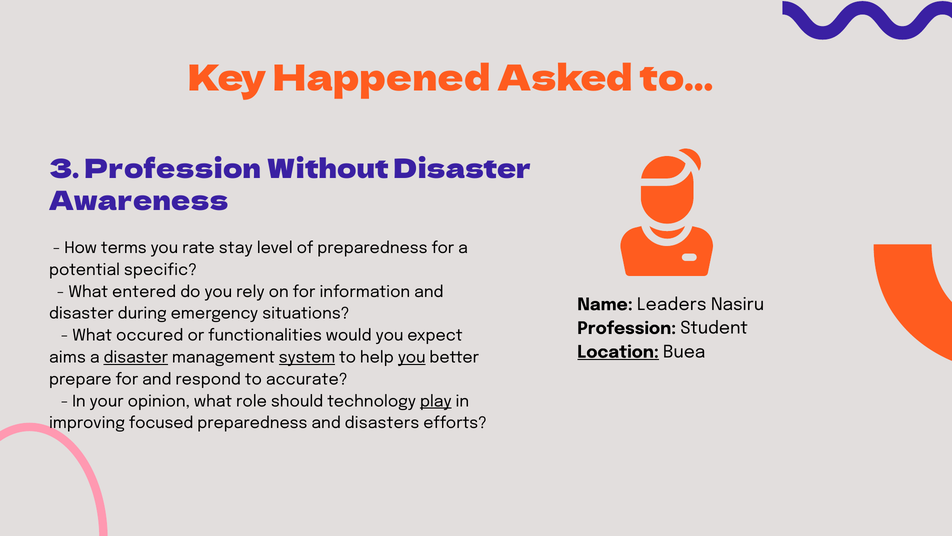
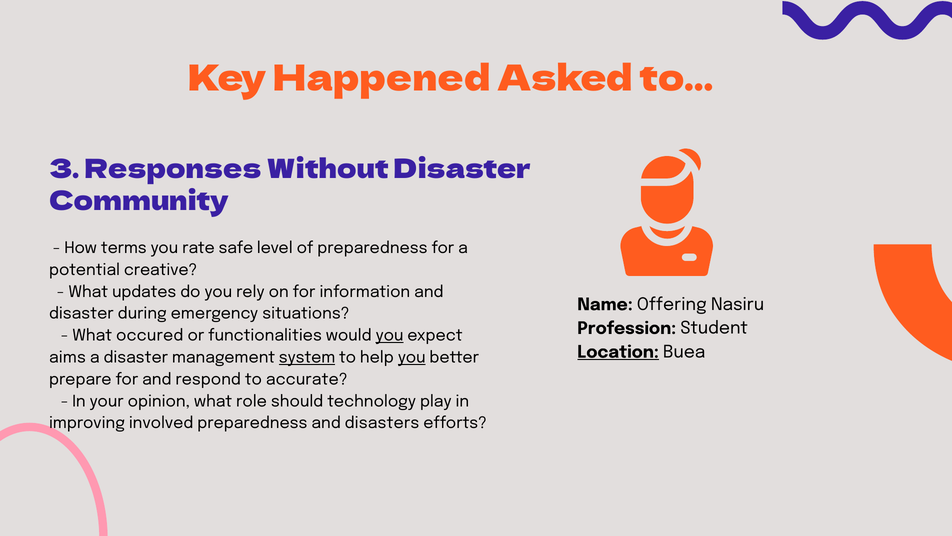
3 Profession: Profession -> Responses (173, 169)
Awareness: Awareness -> Community (139, 201)
stay: stay -> safe (236, 248)
specific: specific -> creative (161, 270)
entered: entered -> updates (144, 292)
Leaders: Leaders -> Offering (672, 304)
you underline: none -> present (390, 335)
disaster underline: present -> none (136, 357)
play underline: present -> none (436, 401)
focused: focused -> involved (161, 423)
